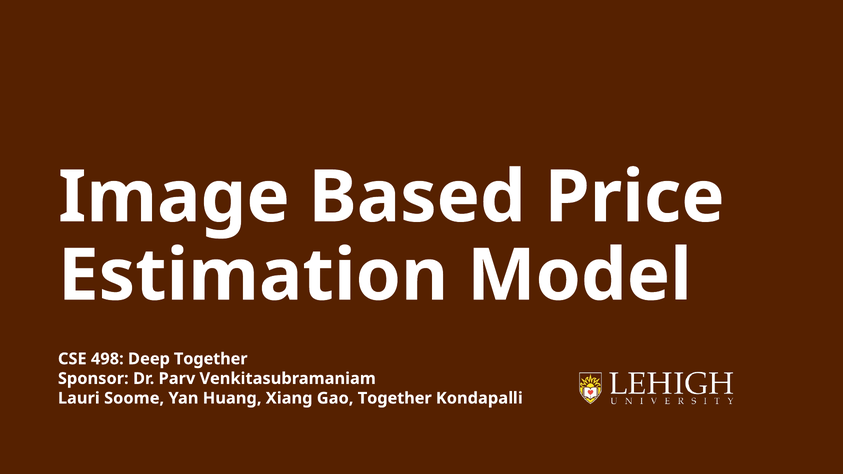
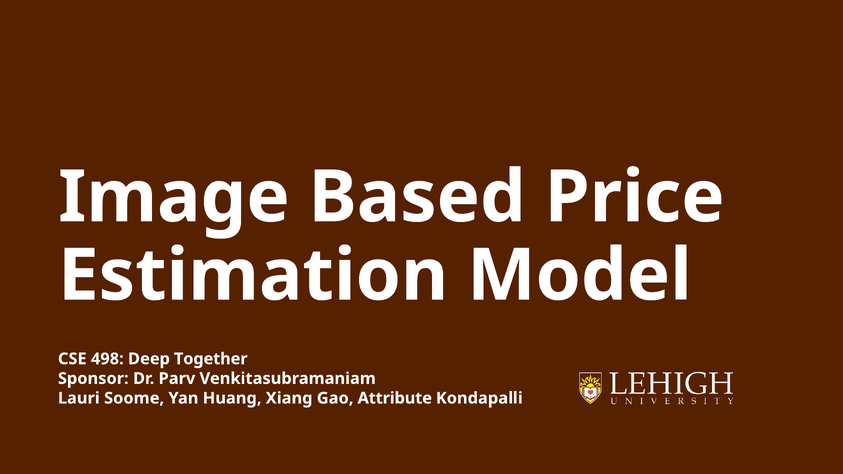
Gao Together: Together -> Attribute (395, 398)
